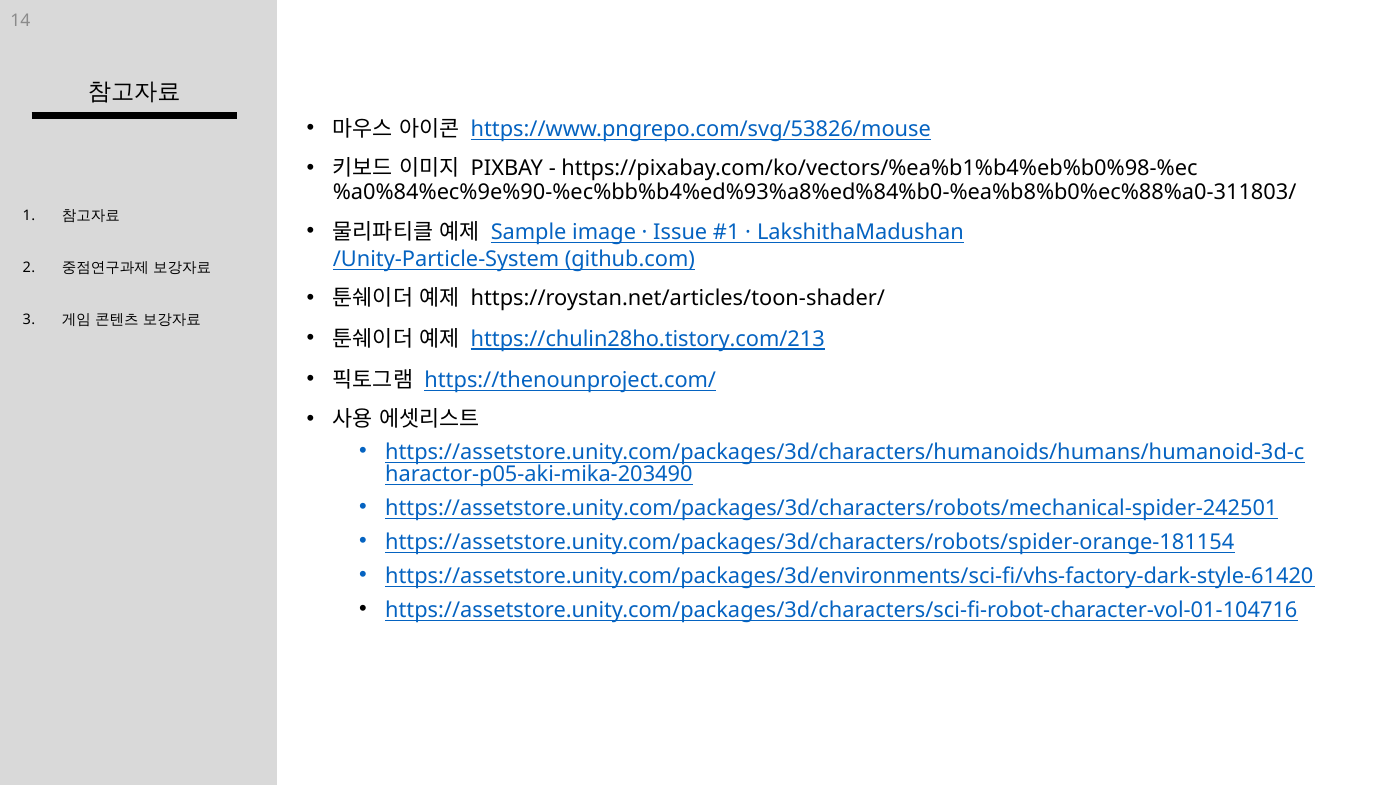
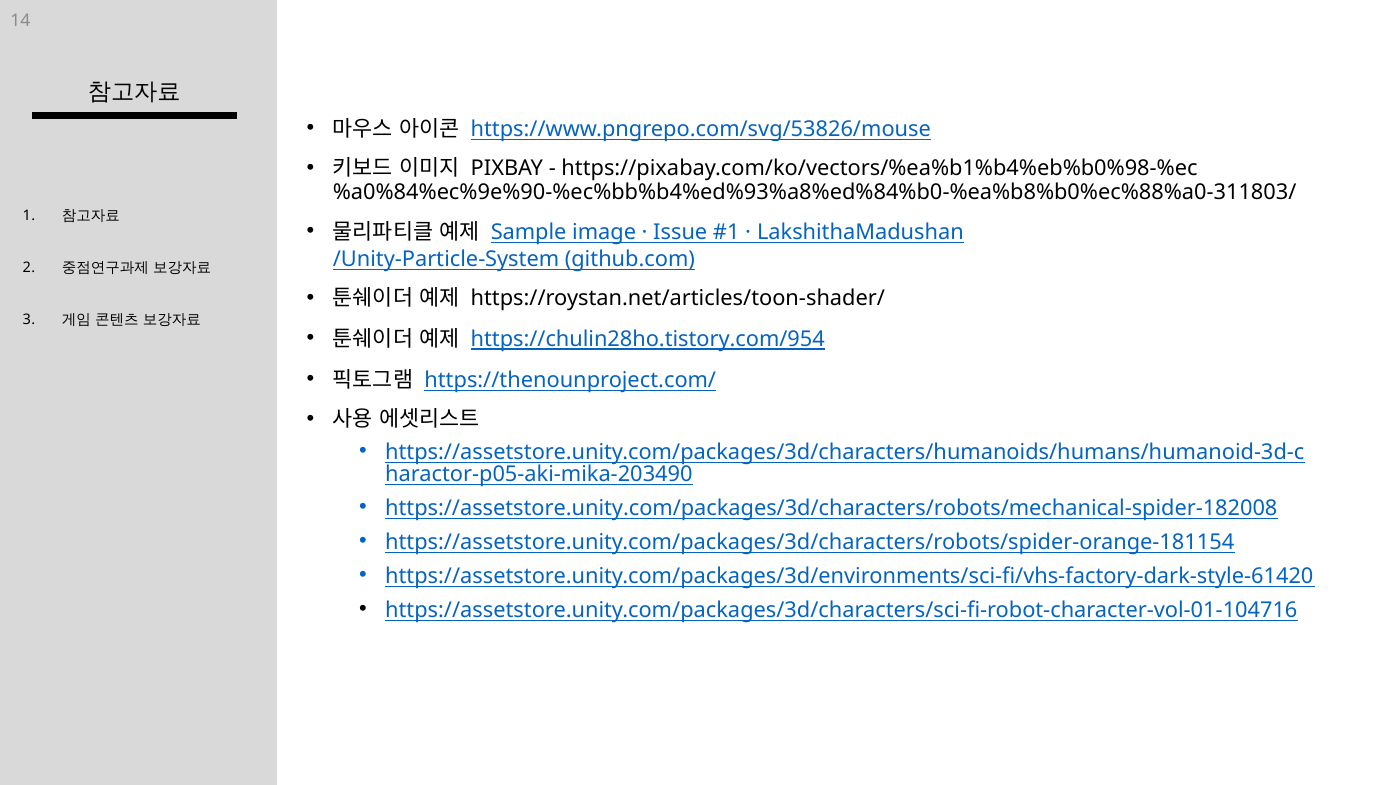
https://chulin28ho.tistory.com/213: https://chulin28ho.tistory.com/213 -> https://chulin28ho.tistory.com/954 (648, 339)
https://assetstore.unity.com/packages/3d/characters/robots/mechanical-spider-242501: https://assetstore.unity.com/packages/3d/characters/robots/mechanical-spider-242501 -> https://assetstore.unity.com/packages/3d/characters/robots/mechanical-spider-182008 (831, 508)
